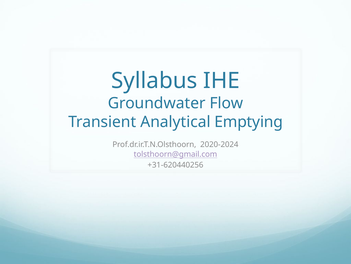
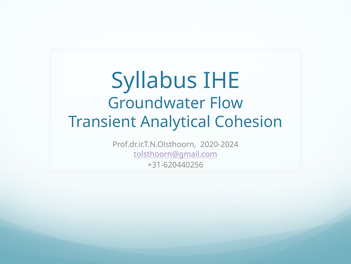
Emptying: Emptying -> Cohesion (249, 122)
